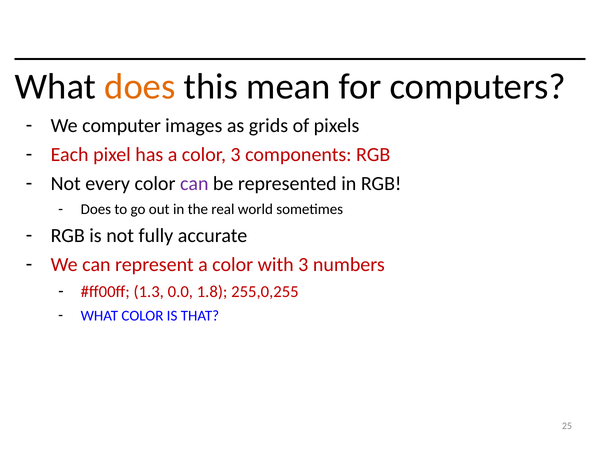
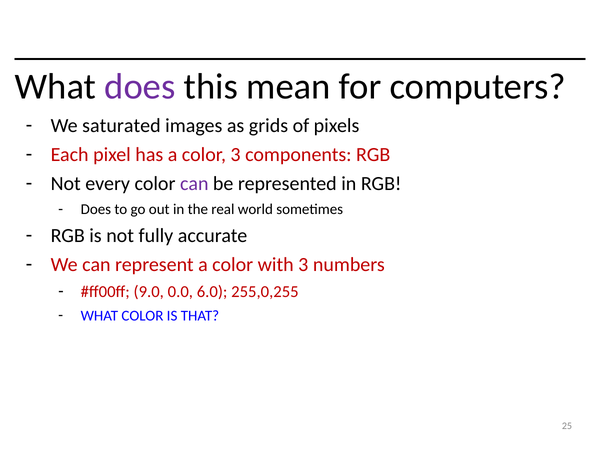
does colour: orange -> purple (140, 87)
computer: computer -> saturated (121, 126)
1.3: 1.3 -> 9.0 (149, 292)
1.8: 1.8 -> 6.0 (212, 292)
